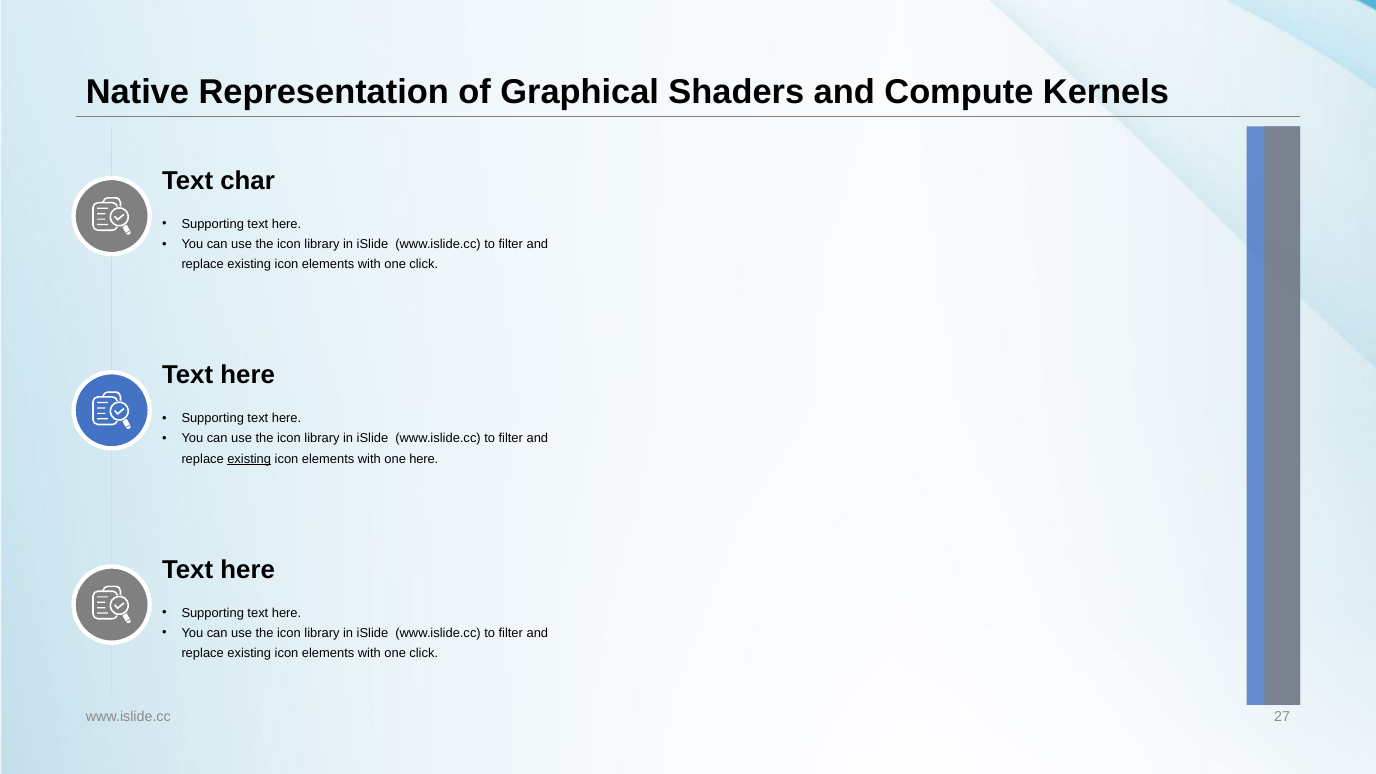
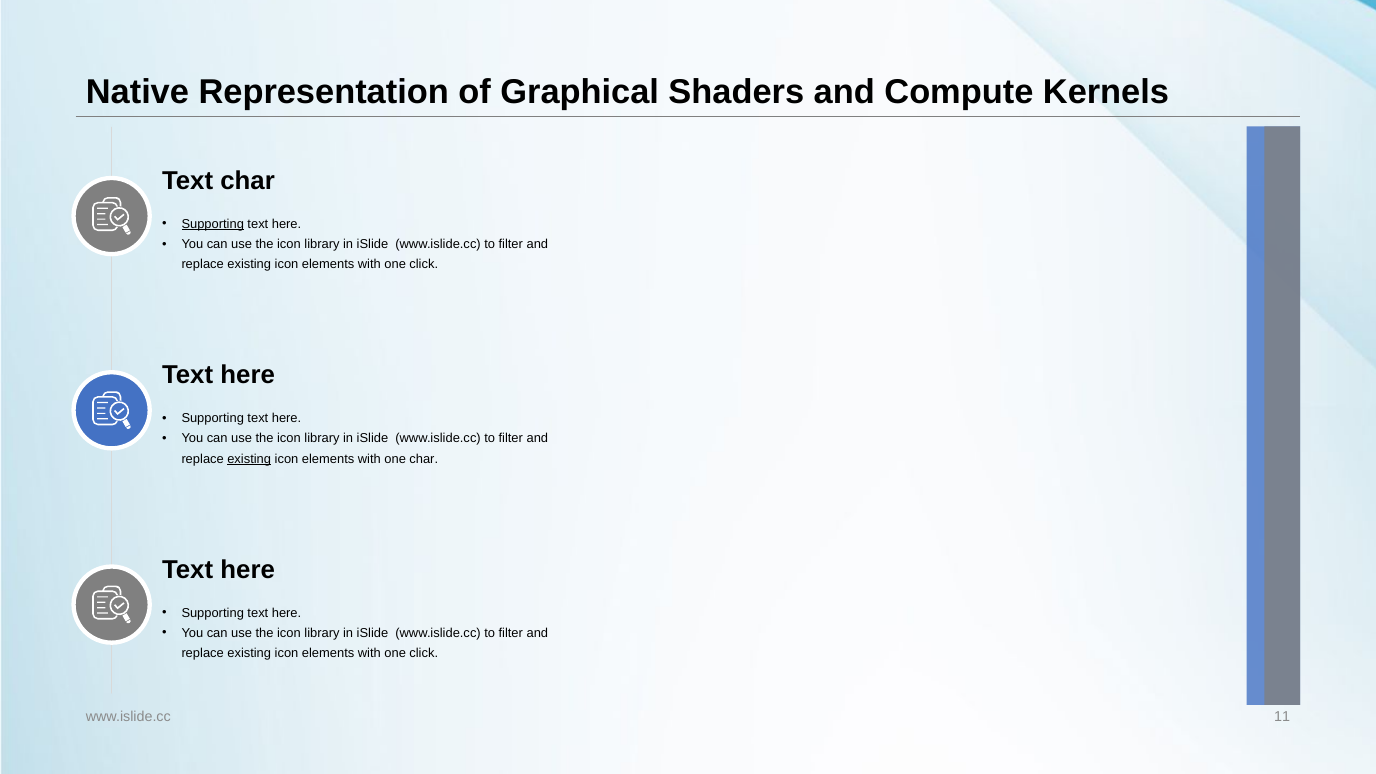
Supporting underline: none -> present (213, 224)
one here: here -> char (424, 459)
27: 27 -> 11 (1282, 717)
